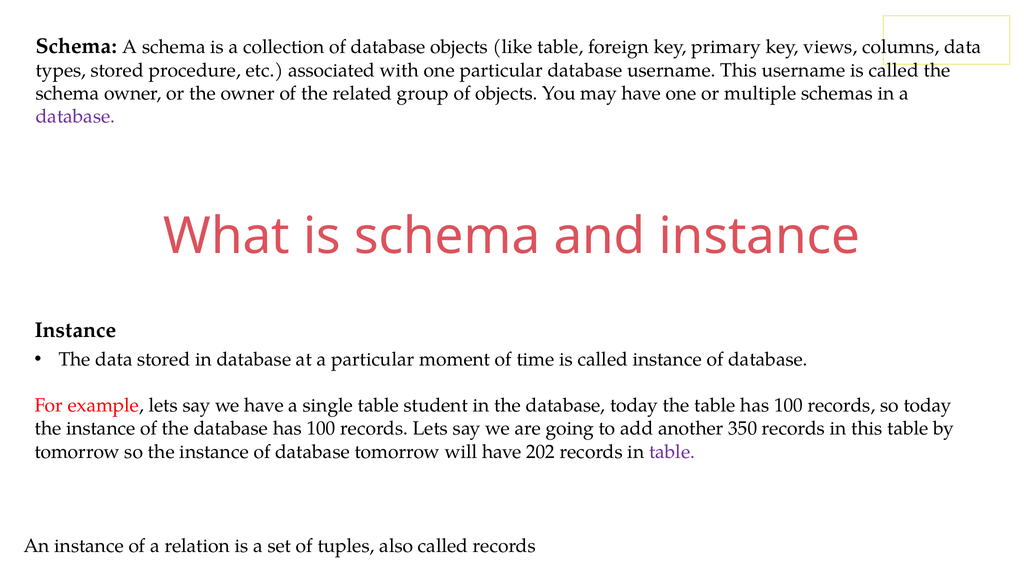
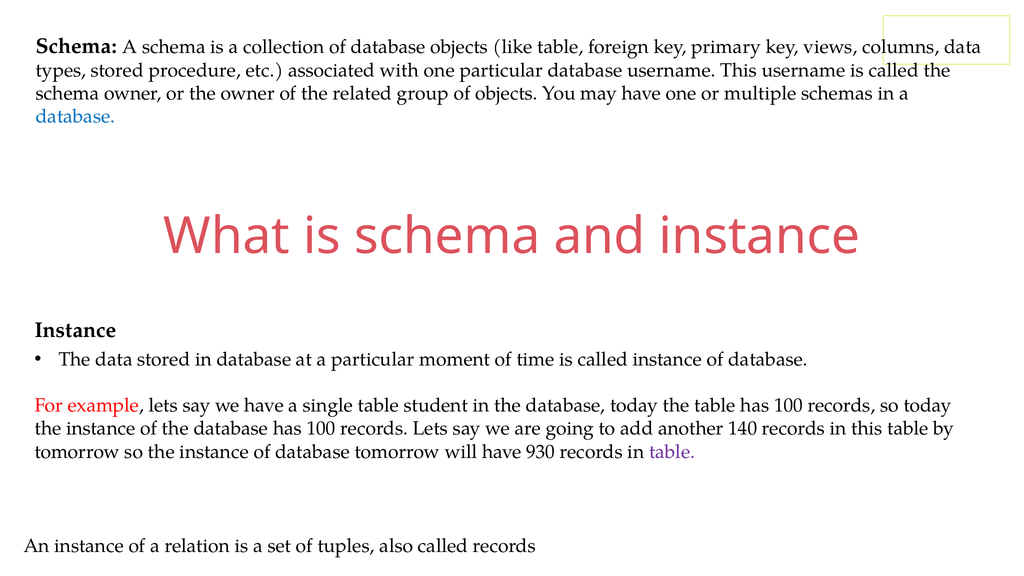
database colour: purple -> blue (75, 116)
350: 350 -> 140 (743, 429)
202: 202 -> 930 (541, 452)
